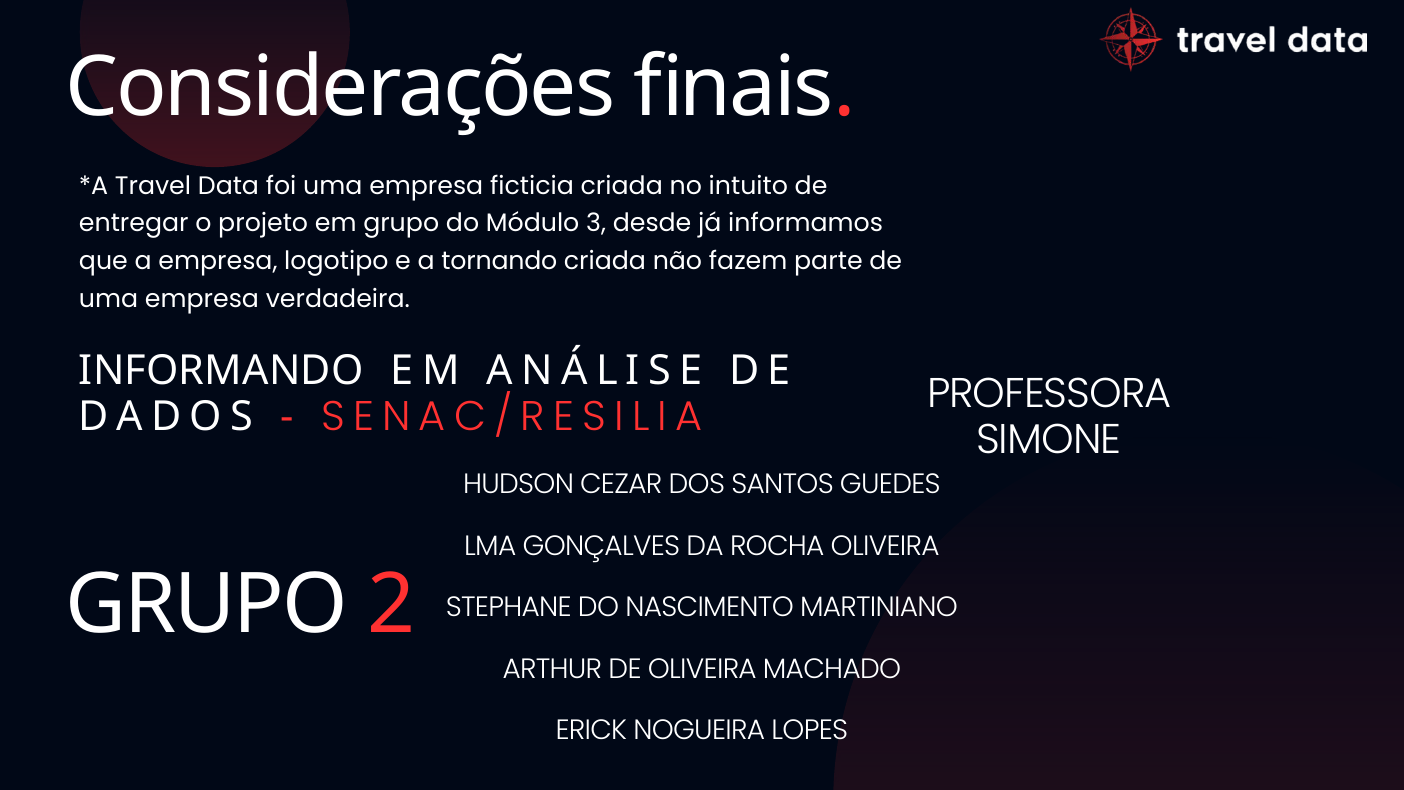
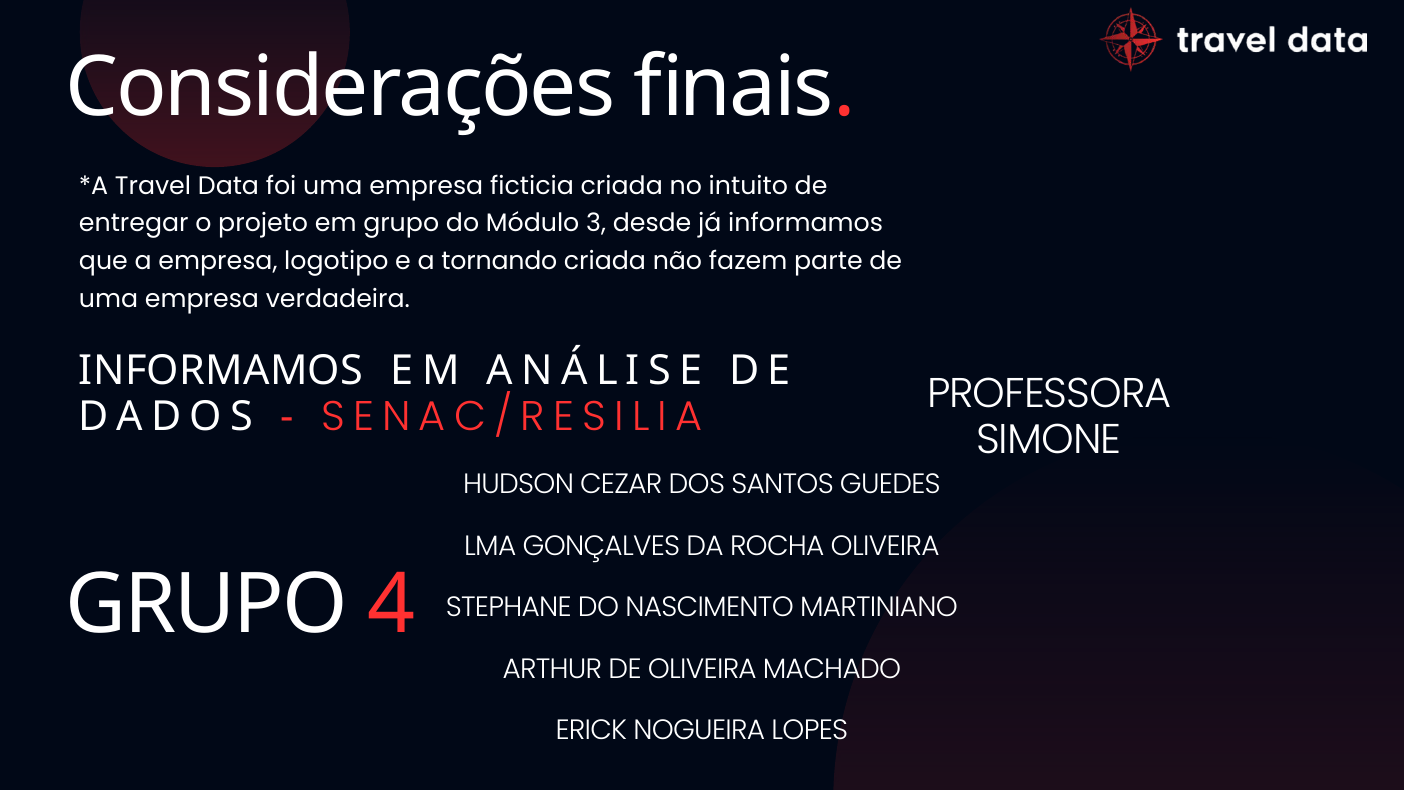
INFORMANDO: INFORMANDO -> INFORMAMOS (221, 371)
2: 2 -> 4 (392, 605)
